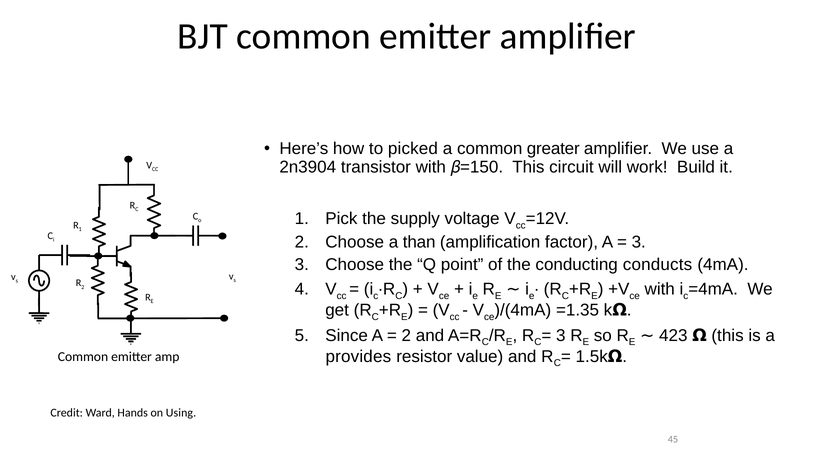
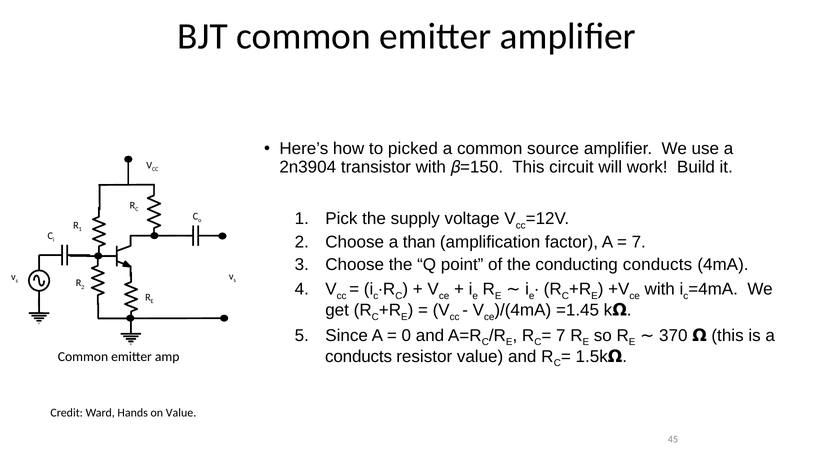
greater: greater -> source (553, 149)
3: 3 -> 7 (639, 242)
=1.35: =1.35 -> =1.45 (578, 310)
2: 2 -> 0 (406, 335)
3: 3 -> 7 (561, 335)
423: 423 -> 370 (673, 335)
provides: provides -> conducts (359, 356)
on Using: Using -> Value (181, 412)
